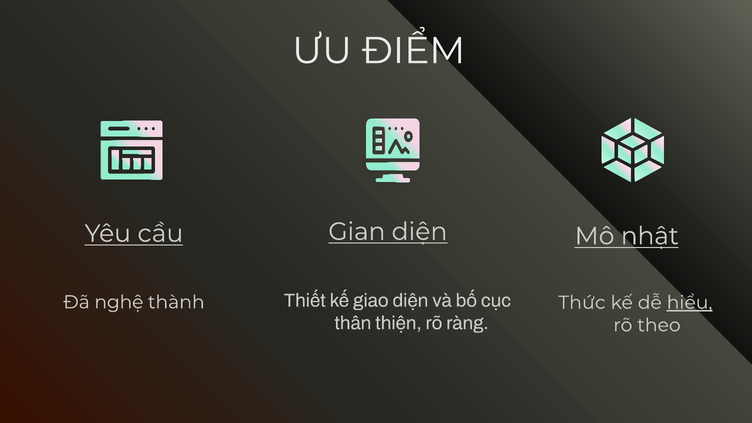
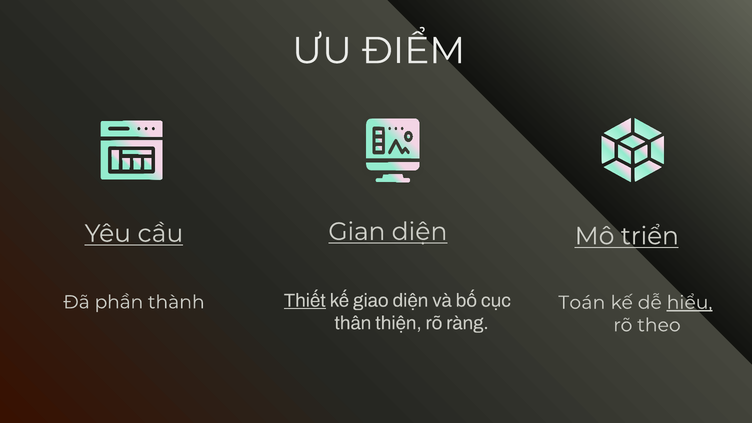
nhật: nhật -> triển (650, 236)
Thiết underline: none -> present (305, 300)
nghệ: nghệ -> phần (119, 302)
Thức: Thức -> Toán (582, 303)
